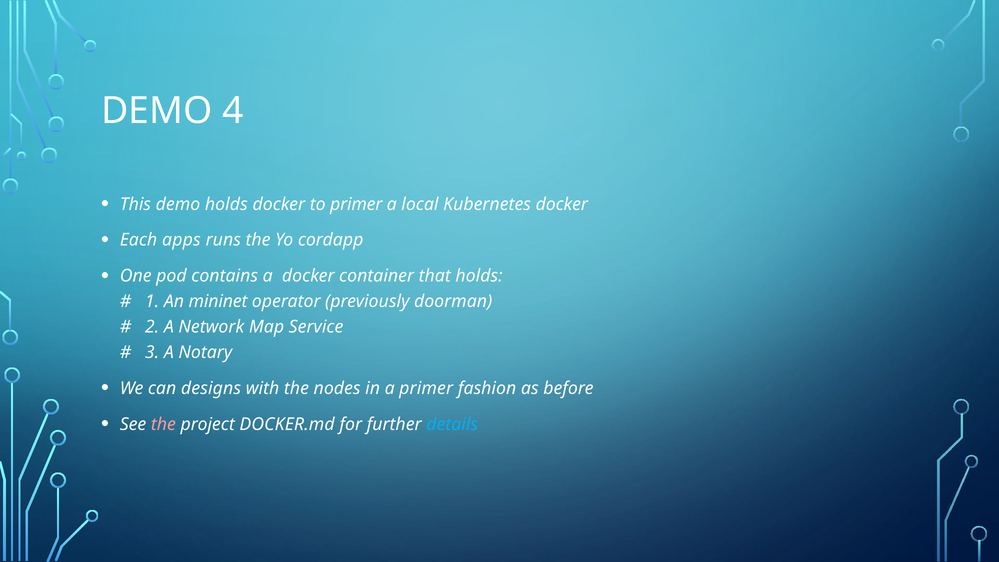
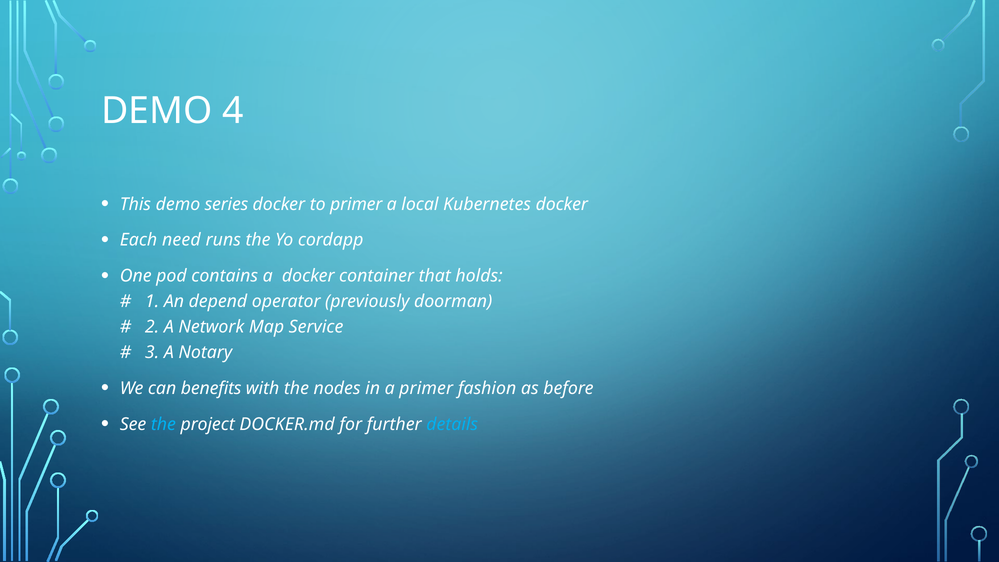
demo holds: holds -> series (226, 204)
apps: apps -> need (181, 240)
mininet: mininet -> depend (218, 301)
designs: designs -> benefits (211, 388)
the colour: pink -> light blue (163, 424)
